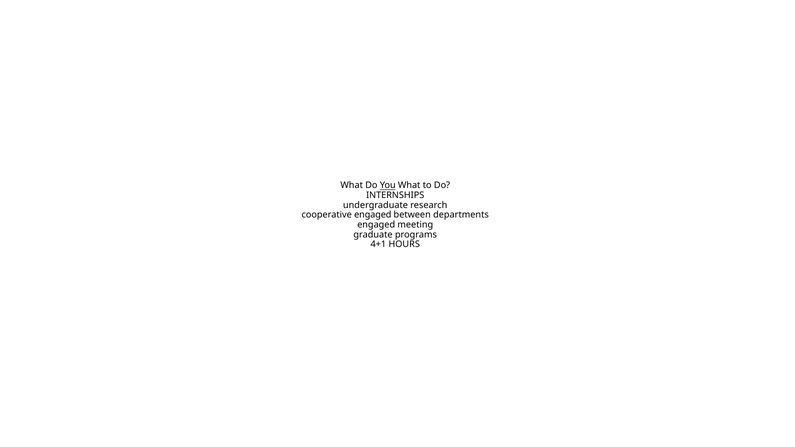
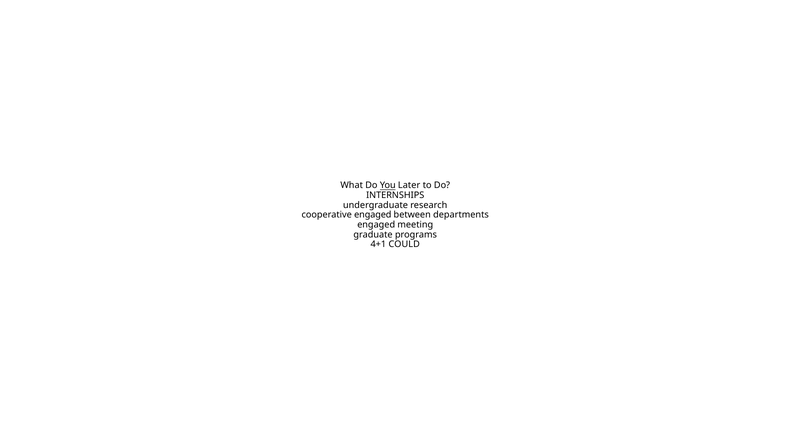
You What: What -> Later (409, 185)
HOURS: HOURS -> COULD (404, 244)
